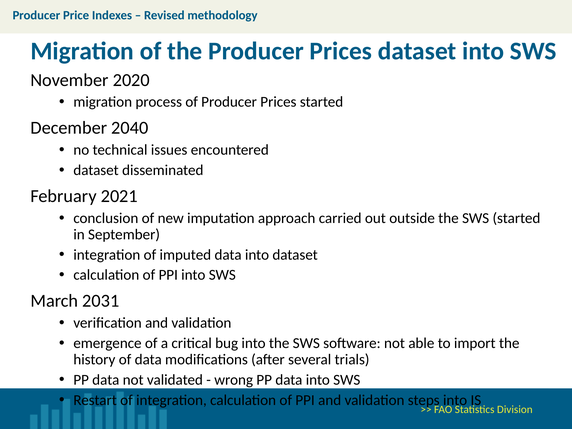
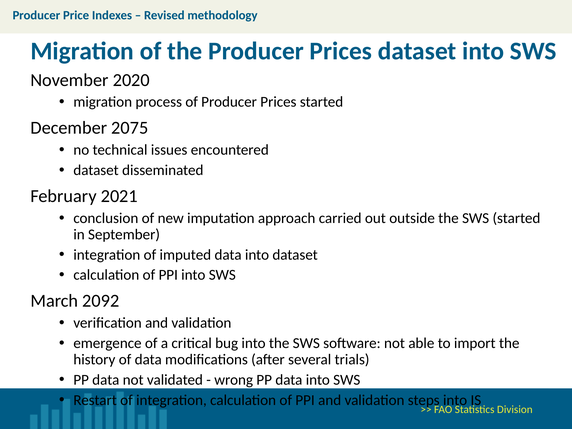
2040: 2040 -> 2075 (130, 128)
2031: 2031 -> 2092 (101, 301)
